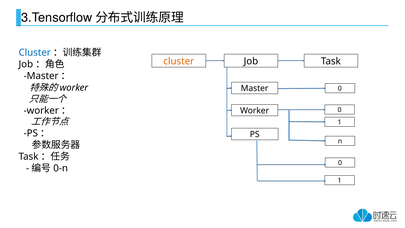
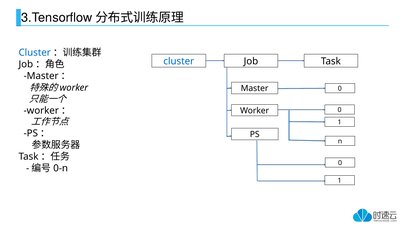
cluster colour: orange -> blue (179, 61)
